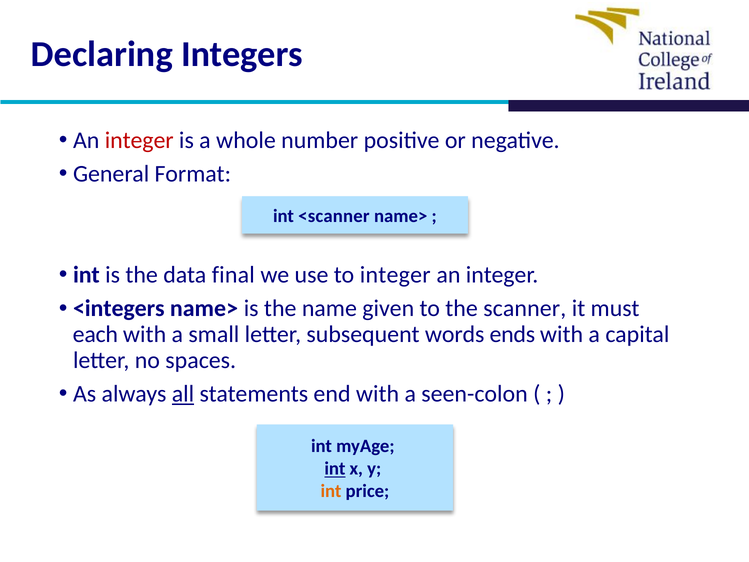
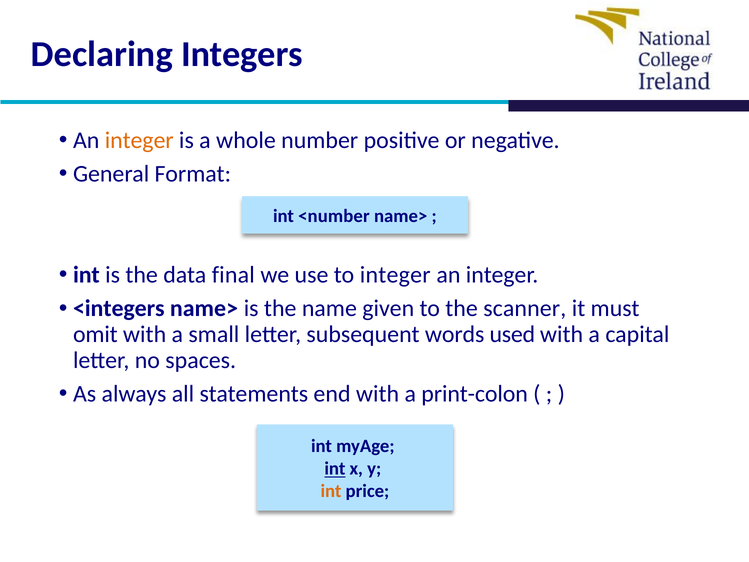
integer colour: red -> orange (139, 140)
<scanner: <scanner -> <number (334, 216)
each: each -> omit (95, 334)
ends: ends -> used (512, 334)
all underline: present -> none (183, 394)
seen-colon: seen-colon -> print-colon (475, 394)
